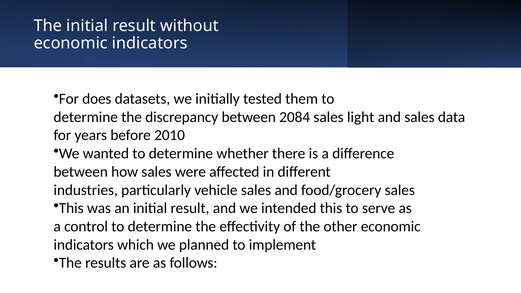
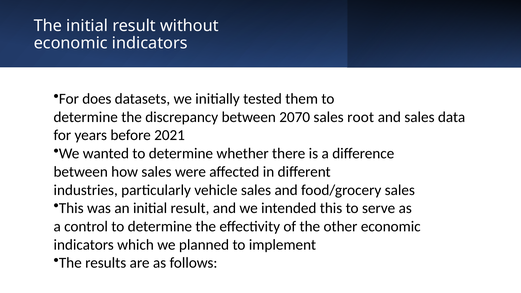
2084: 2084 -> 2070 (295, 117)
light: light -> root (361, 117)
2010: 2010 -> 2021 (170, 135)
